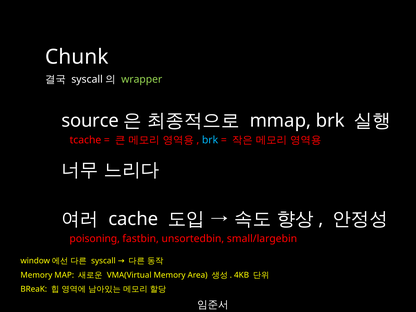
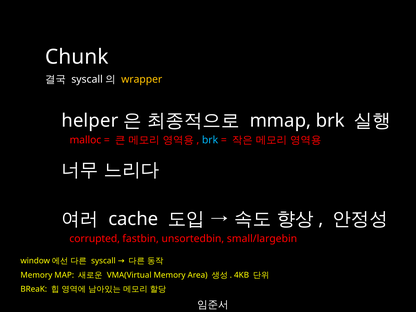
wrapper colour: light green -> yellow (142, 79)
source: source -> helper (90, 121)
tcache: tcache -> malloc (85, 140)
poisoning: poisoning -> corrupted (95, 239)
